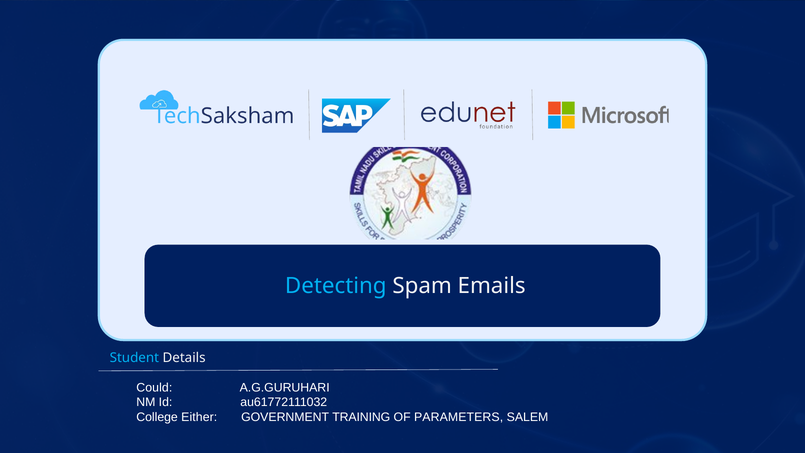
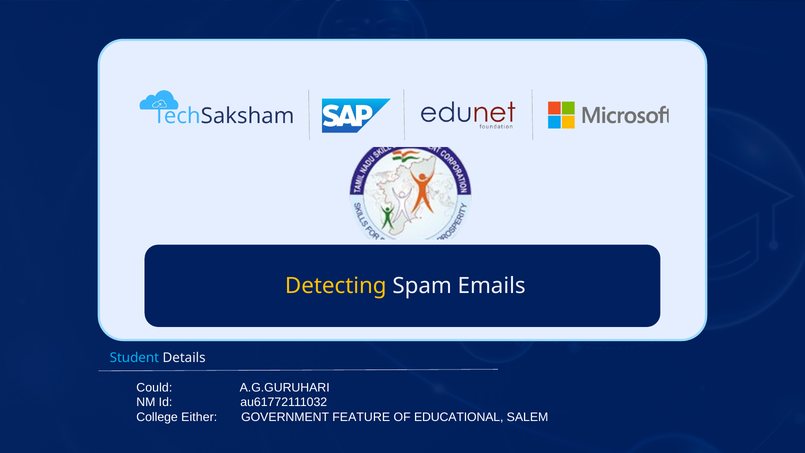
Detecting colour: light blue -> yellow (336, 286)
TRAINING: TRAINING -> FEATURE (361, 417)
PARAMETERS: PARAMETERS -> EDUCATIONAL (459, 417)
